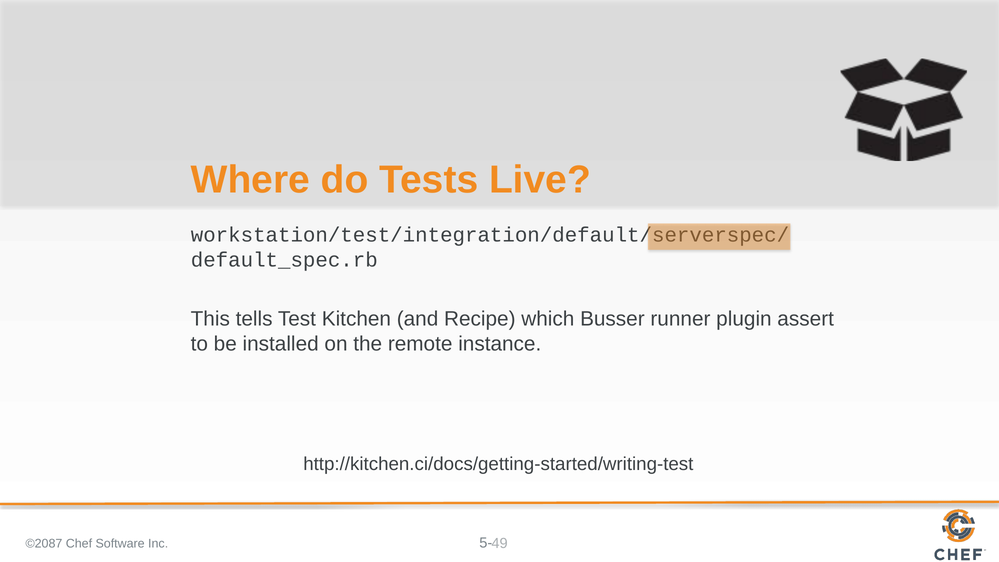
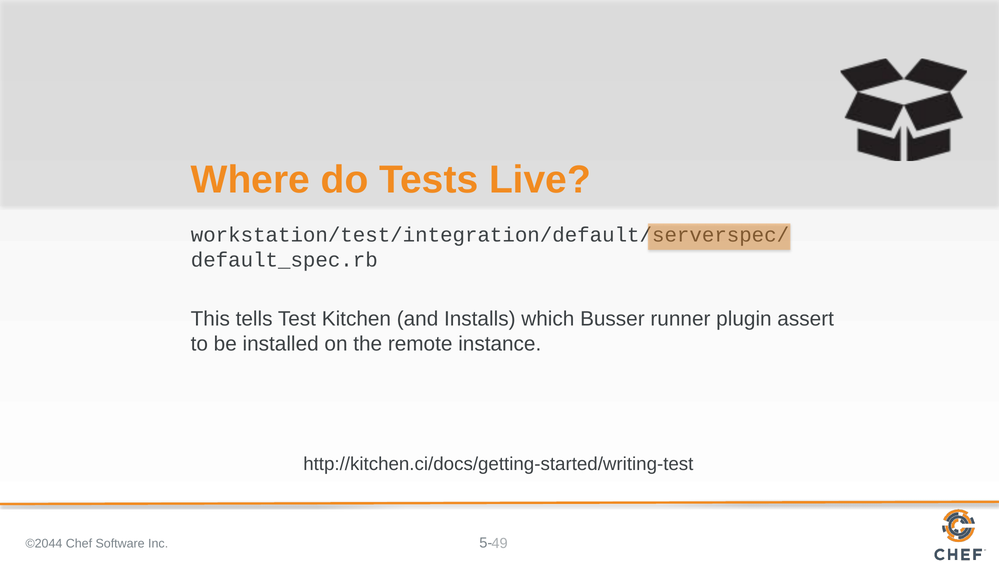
Recipe: Recipe -> Installs (480, 319)
©2087: ©2087 -> ©2044 (44, 544)
